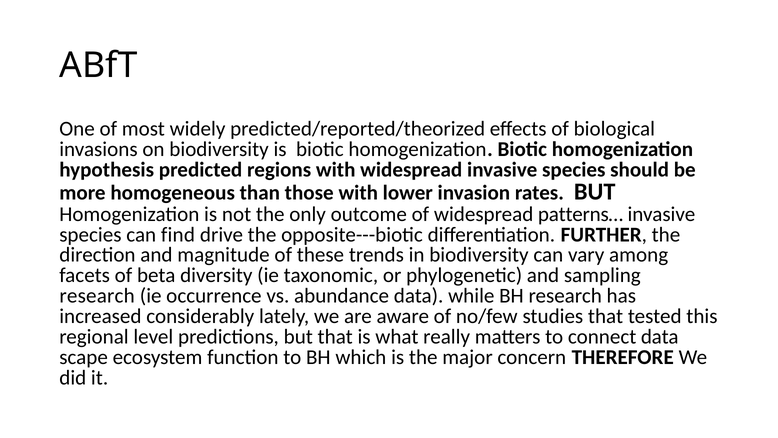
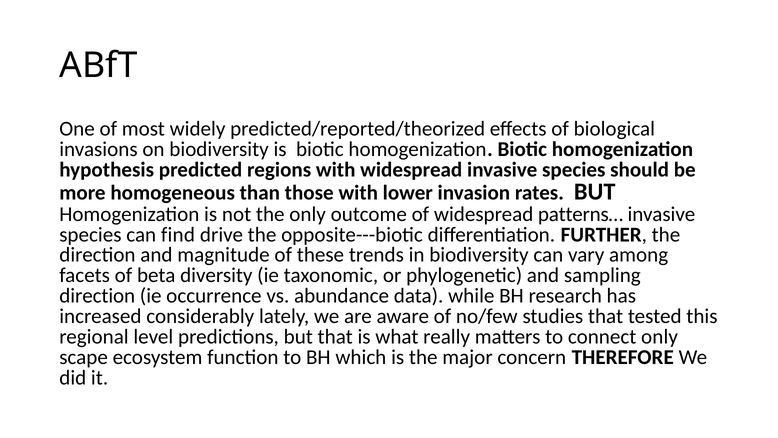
research: research -> direction (97, 296)
connect data: data -> only (660, 337)
